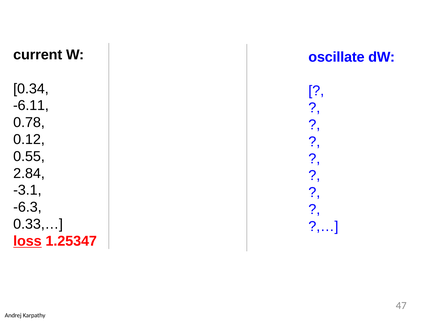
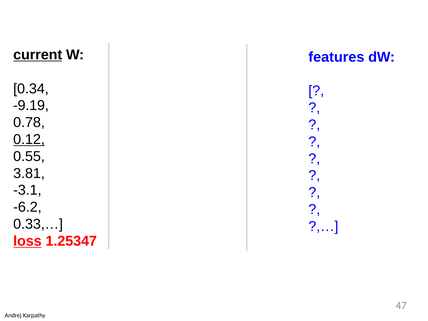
current underline: none -> present (38, 55)
oscillate: oscillate -> features (336, 57)
-6.11: -6.11 -> -9.19 (31, 106)
0.12 underline: none -> present (29, 139)
2.84: 2.84 -> 3.81 (29, 173)
-6.3: -6.3 -> -6.2 (27, 207)
